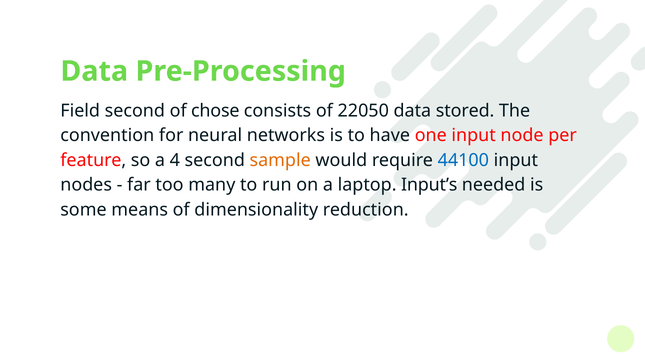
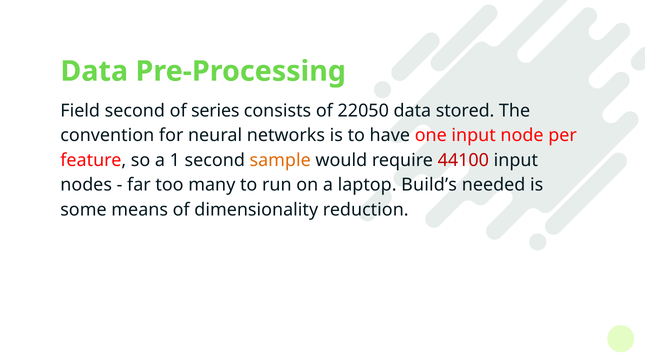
chose: chose -> series (215, 111)
4: 4 -> 1 (175, 160)
44100 colour: blue -> red (463, 160)
Input’s: Input’s -> Build’s (429, 185)
